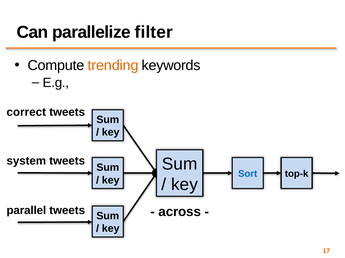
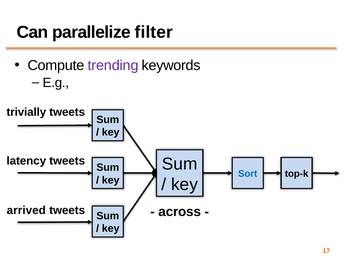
trending colour: orange -> purple (113, 66)
correct: correct -> trivially (26, 112)
system: system -> latency (26, 161)
parallel: parallel -> arrived (26, 211)
